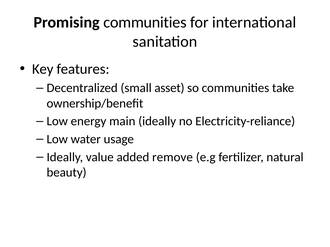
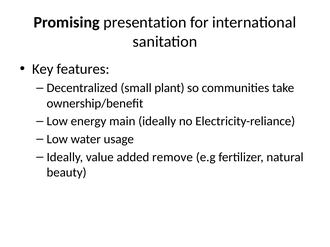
Promising communities: communities -> presentation (145, 22)
asset: asset -> plant (169, 88)
